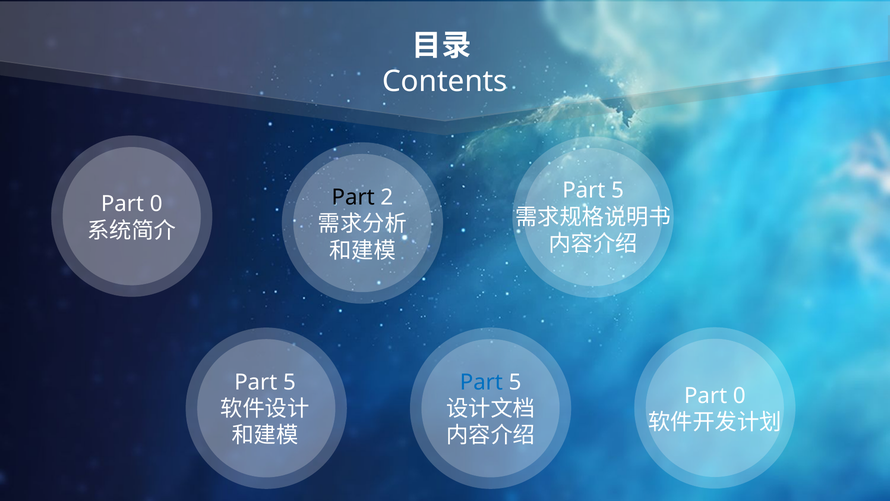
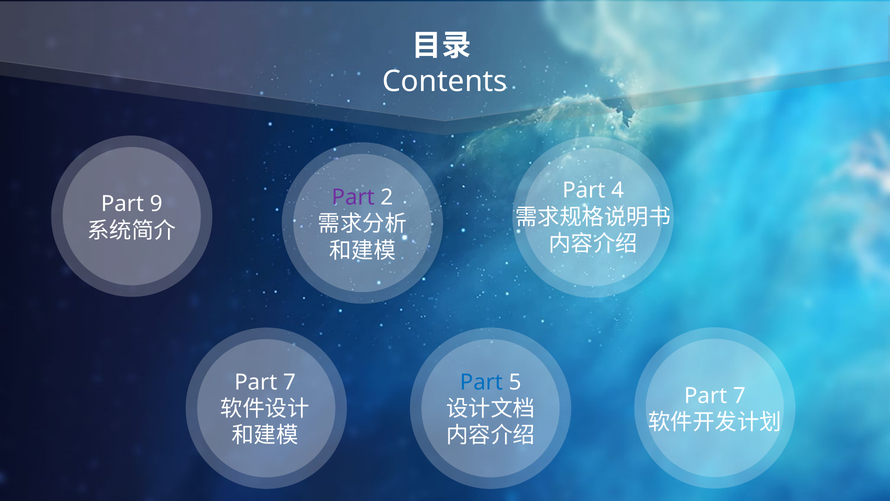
5: 5 -> 4 (618, 190)
Part colour: black -> purple (353, 197)
0: 0 -> 9 (156, 204)
5: 5 -> 7 (289, 382)
0: 0 -> 7 (739, 395)
